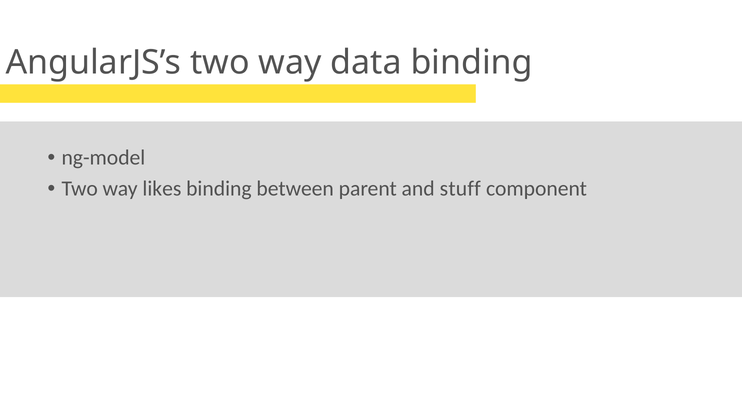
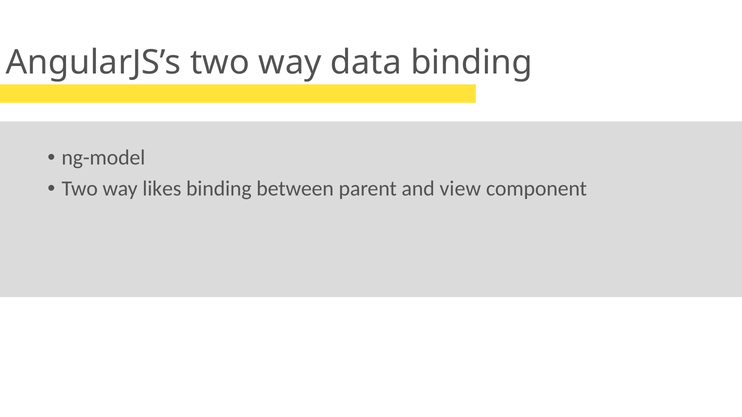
stuff: stuff -> view (460, 189)
